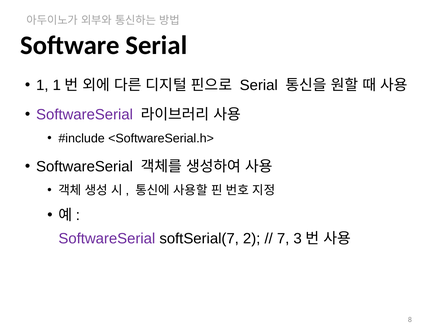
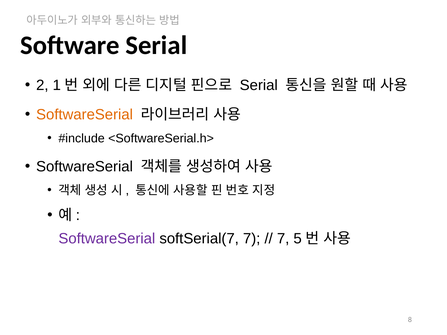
1: 1 -> 2 (42, 85)
SoftwareSerial colour: purple -> orange (85, 115)
softSerial(7 2: 2 -> 7 (252, 239)
3: 3 -> 5 (298, 239)
